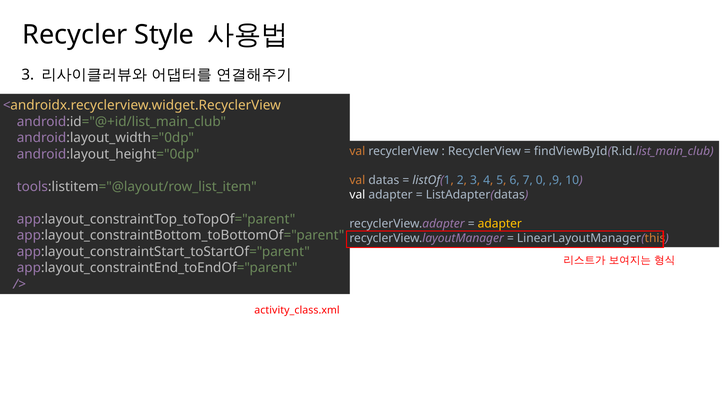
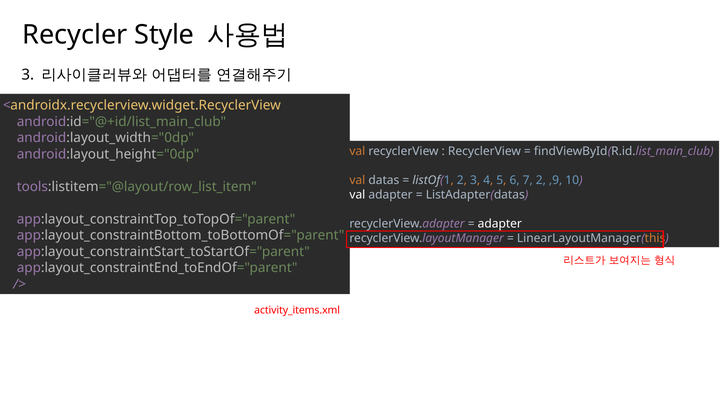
7 0: 0 -> 2 (541, 180)
adapter colour: yellow -> white (500, 224)
activity_class.xml: activity_class.xml -> activity_items.xml (297, 310)
